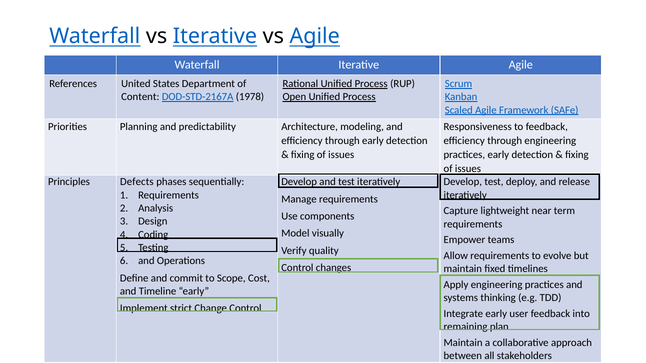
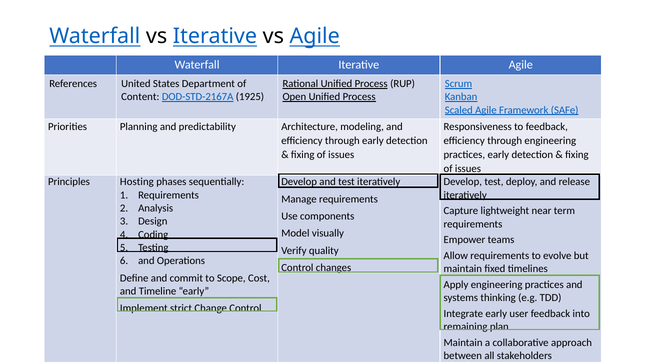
1978: 1978 -> 1925 (250, 97)
Defects: Defects -> Hosting (137, 182)
